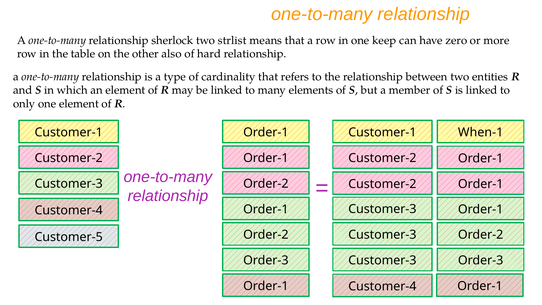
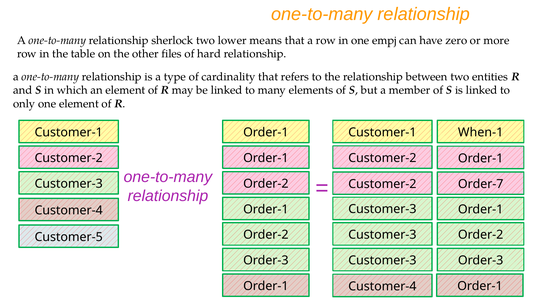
strlist: strlist -> lower (232, 40)
keep: keep -> empj (384, 40)
also: also -> files (172, 54)
Order-1: Order-1 -> Order-7 (481, 184)
